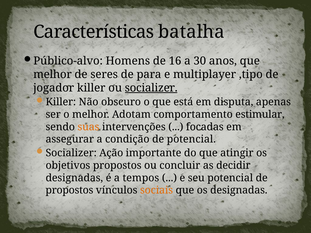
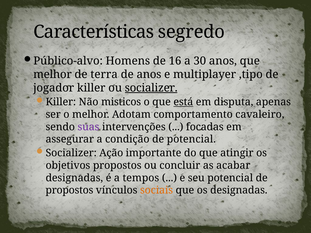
batalha: batalha -> segredo (191, 32)
seres: seres -> terra (104, 74)
de para: para -> anos (149, 74)
obscuro: obscuro -> misticos (121, 102)
está underline: none -> present (183, 102)
estimular: estimular -> cavaleiro (260, 115)
suas colour: orange -> purple (88, 127)
decidir: decidir -> acabar (233, 166)
